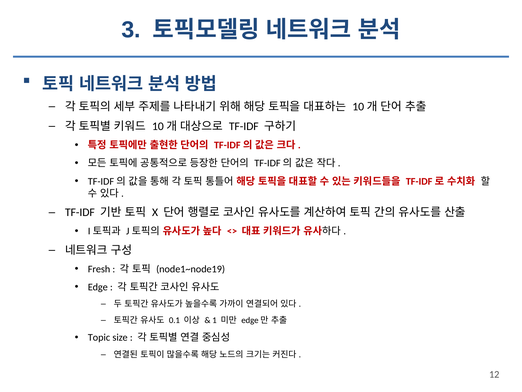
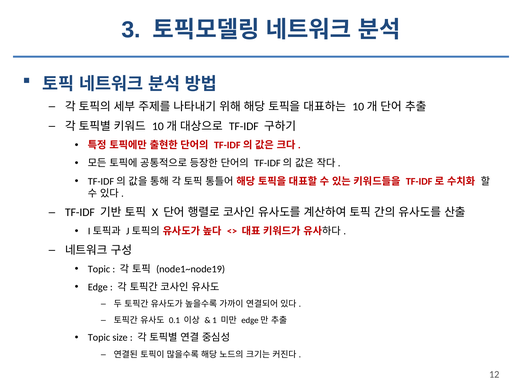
Fresh: Fresh -> Topic (99, 269)
